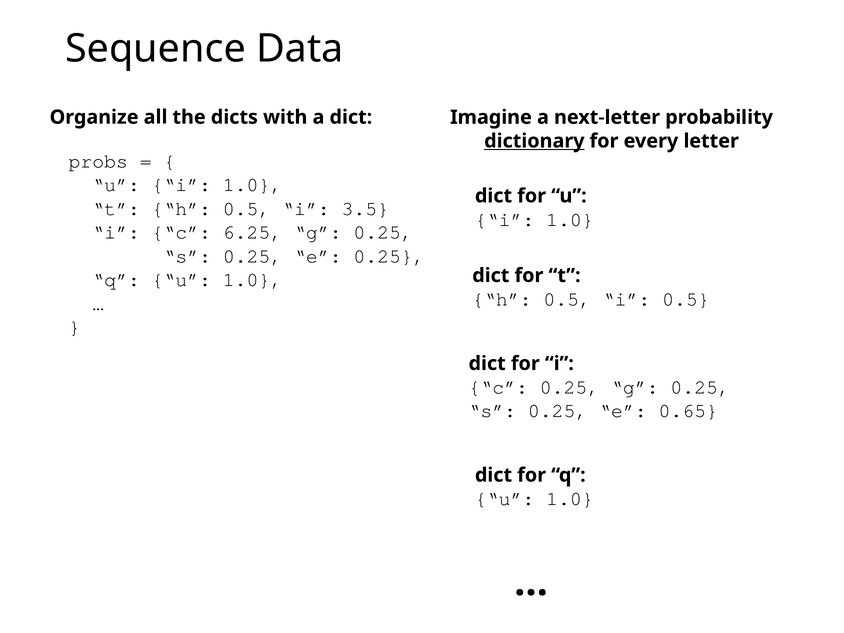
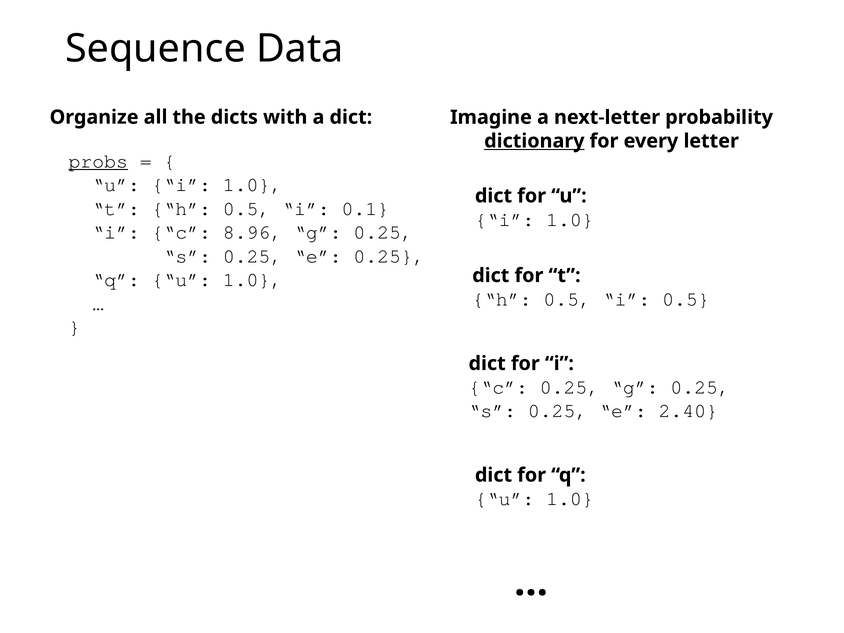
probs underline: none -> present (98, 161)
3.5: 3.5 -> 0.1 (365, 209)
6.25: 6.25 -> 8.96 (253, 232)
0.65: 0.65 -> 2.40 (688, 411)
